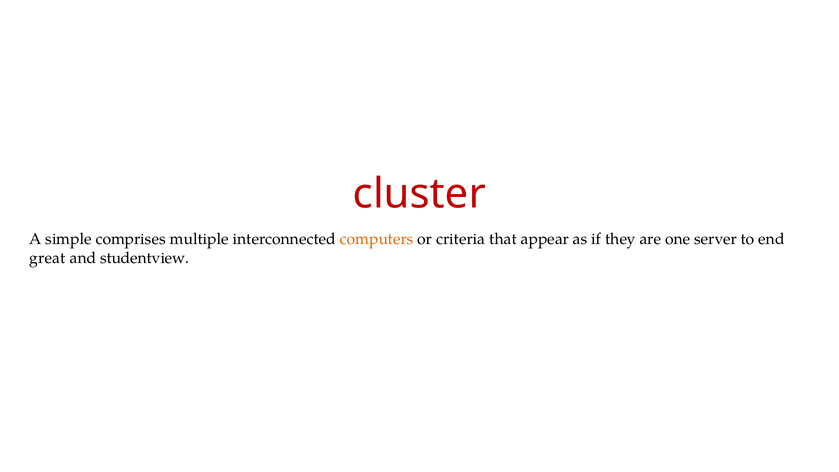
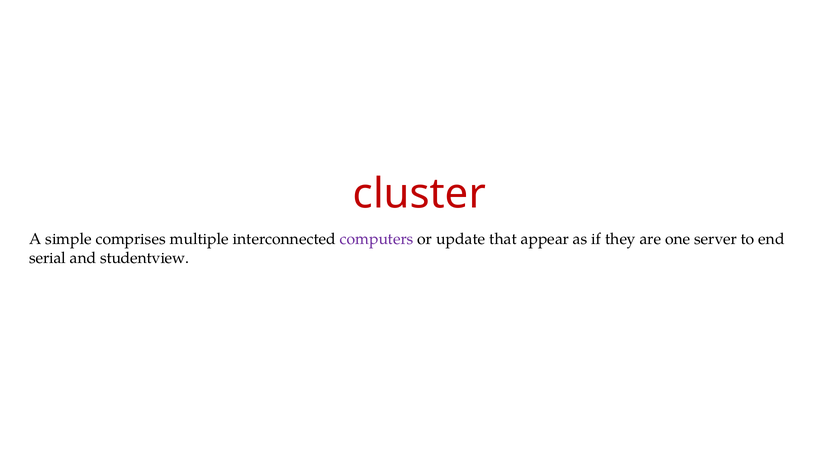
computers colour: orange -> purple (377, 239)
criteria: criteria -> update (461, 239)
great: great -> serial (48, 258)
